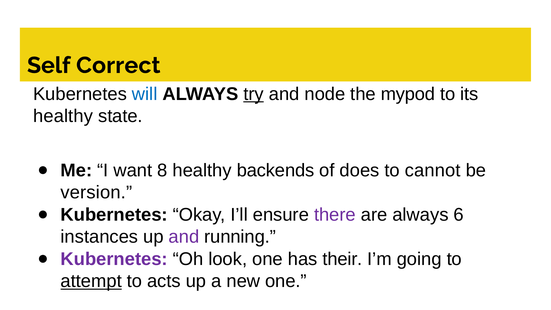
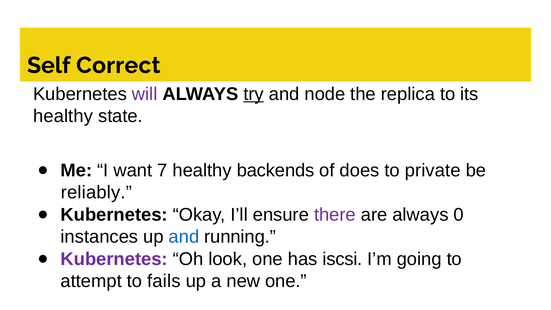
will colour: blue -> purple (145, 94)
mypod: mypod -> replica (408, 94)
8: 8 -> 7 (162, 170)
cannot: cannot -> private (433, 170)
version: version -> reliably (96, 192)
6: 6 -> 0 (459, 215)
and colour: purple -> blue (184, 237)
their: their -> iscsi (342, 259)
attempt underline: present -> none (91, 281)
acts: acts -> fails (164, 281)
